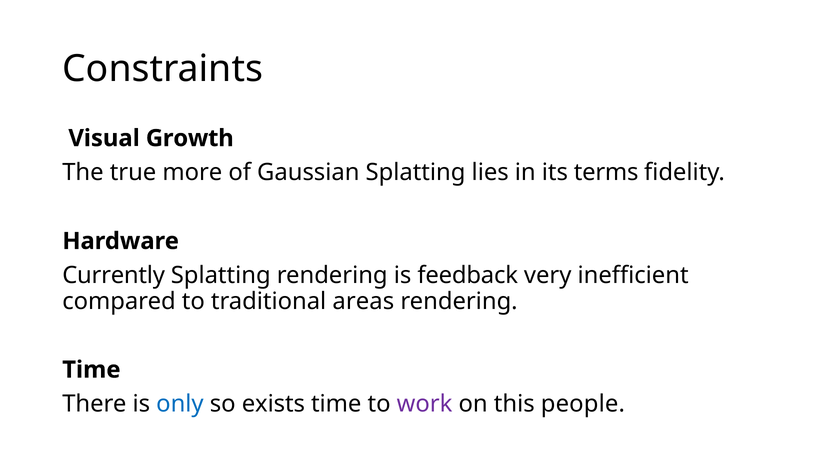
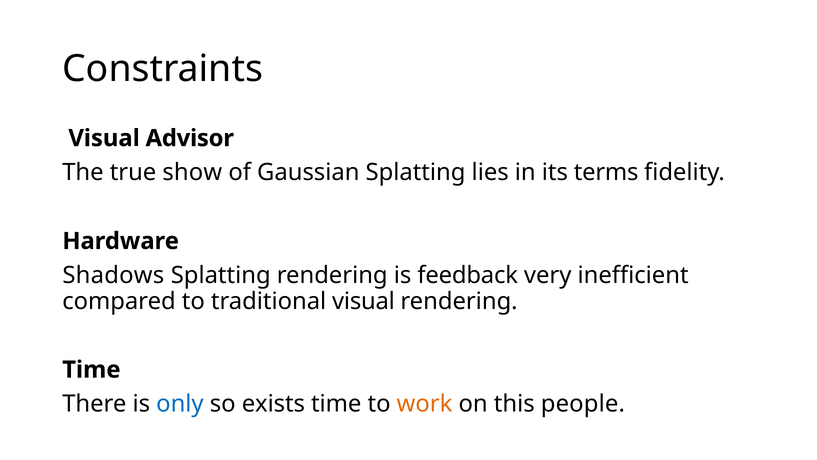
Growth: Growth -> Advisor (190, 138)
more: more -> show (192, 172)
Currently: Currently -> Shadows (113, 275)
traditional areas: areas -> visual (363, 301)
work colour: purple -> orange (425, 404)
